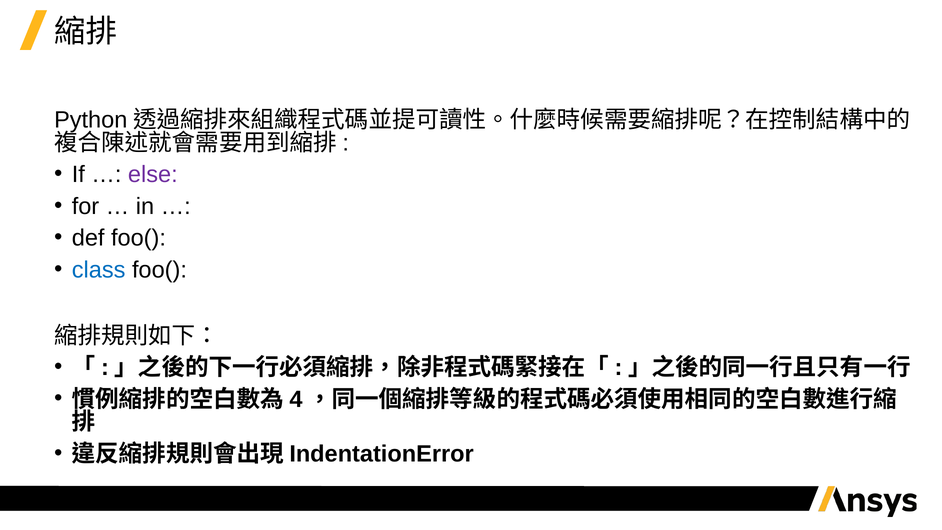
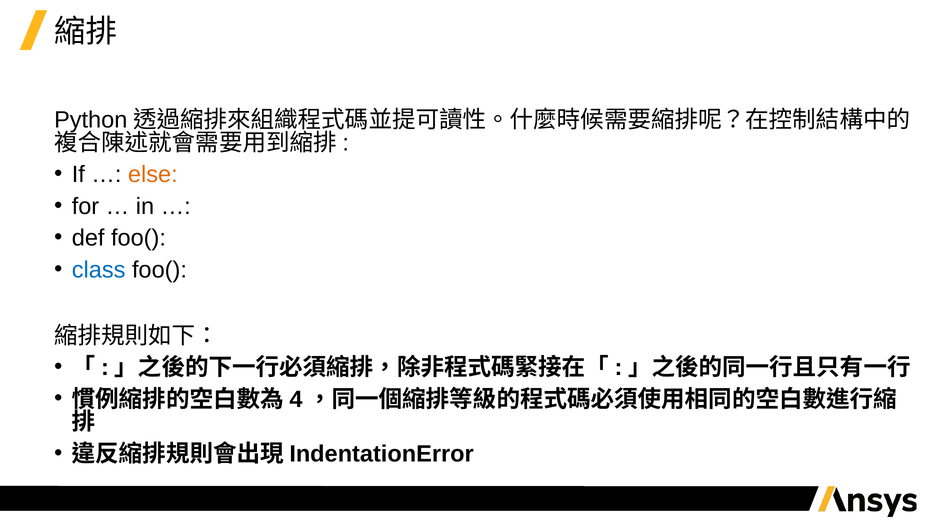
else colour: purple -> orange (153, 175)
